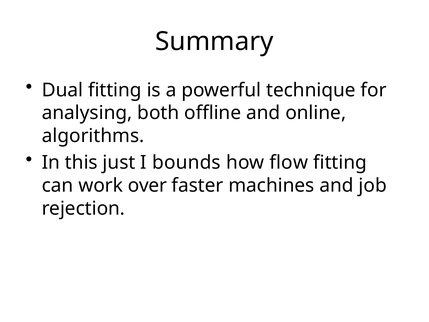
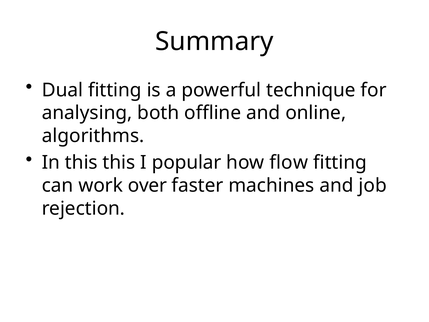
this just: just -> this (119, 162)
bounds: bounds -> popular (187, 162)
